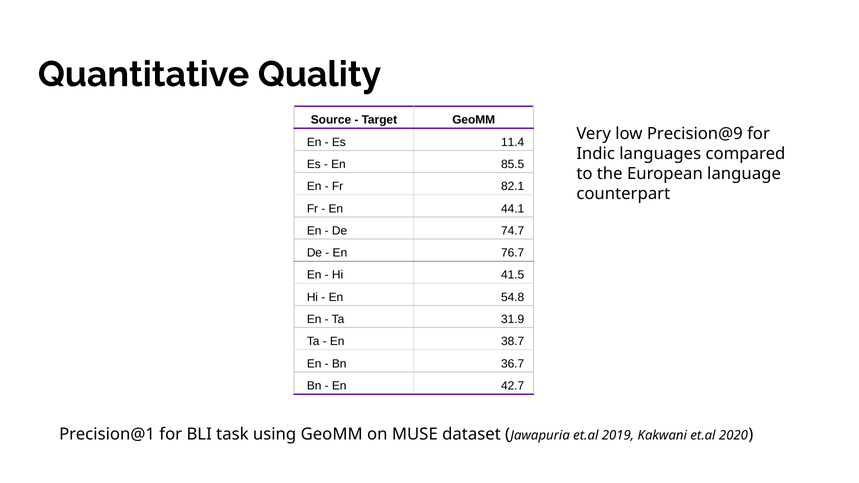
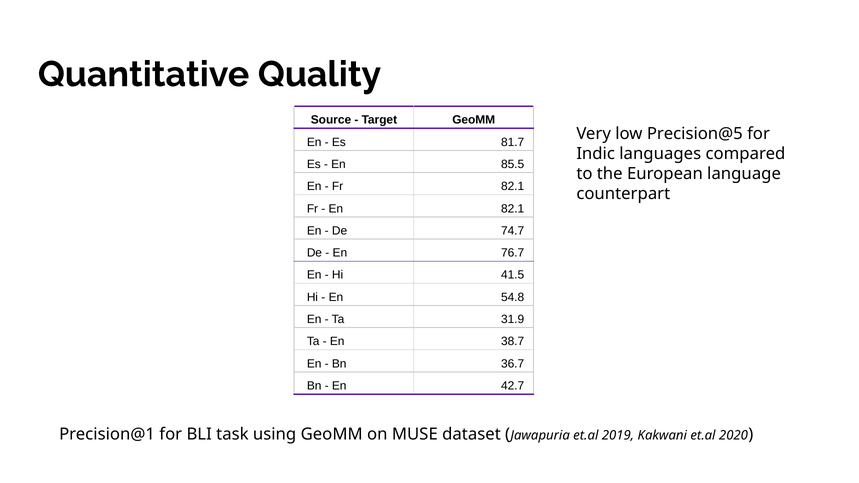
Precision@9: Precision@9 -> Precision@5 (695, 134)
11.4: 11.4 -> 81.7 (513, 142)
En 44.1: 44.1 -> 82.1 (513, 209)
